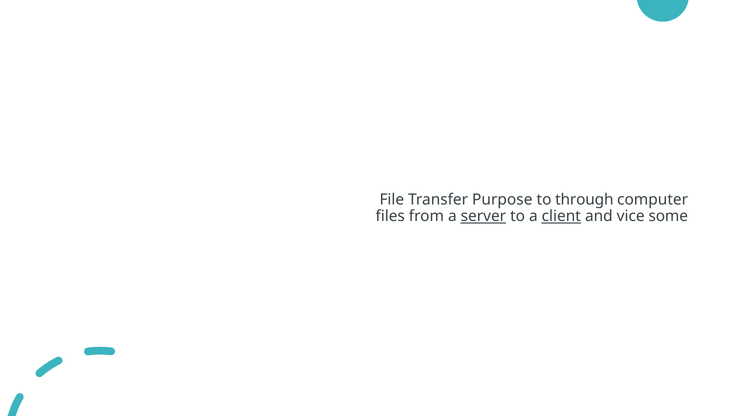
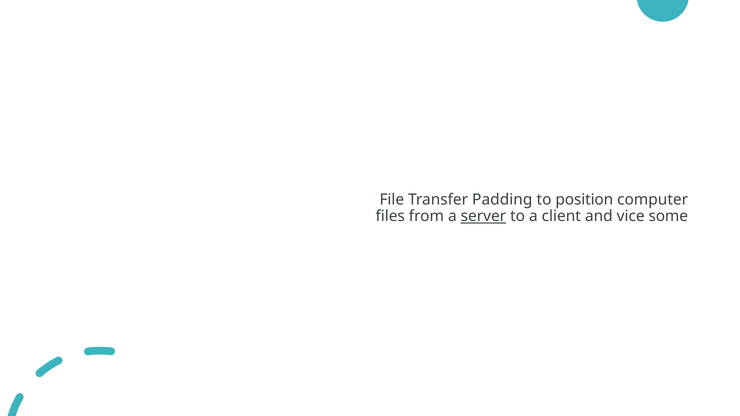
Purpose: Purpose -> Padding (502, 200)
through: through -> position (584, 200)
client underline: present -> none (561, 216)
